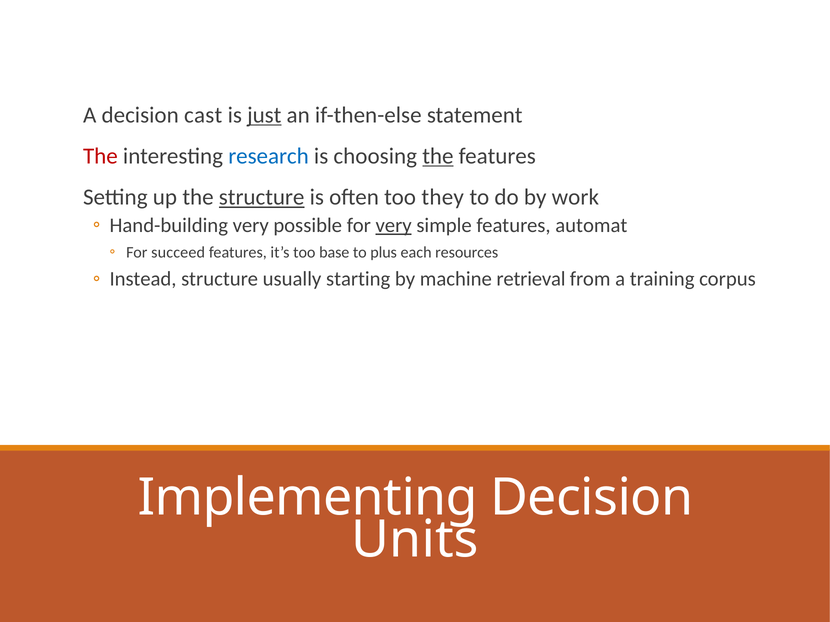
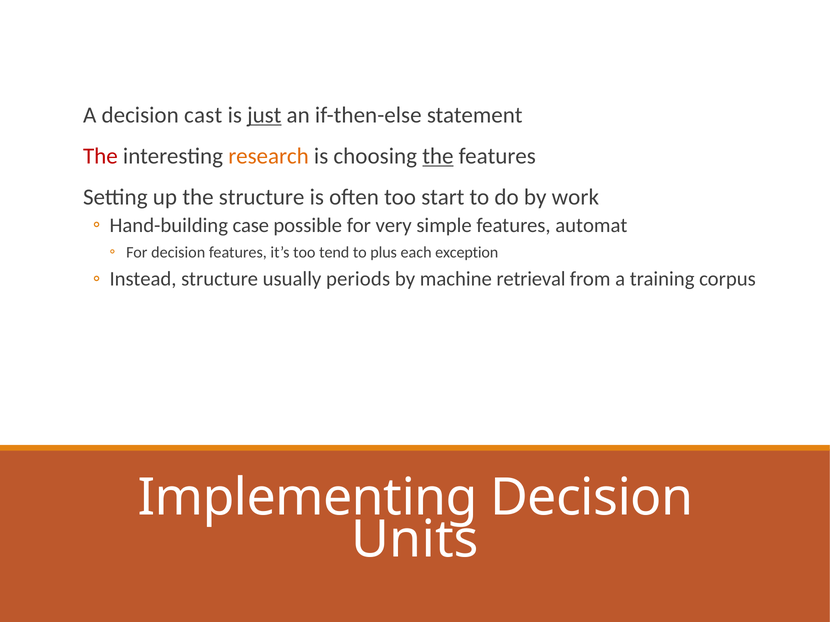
research colour: blue -> orange (269, 156)
structure underline: present -> none (262, 197)
they: they -> start (443, 197)
Hand-building very: very -> case (251, 226)
very underline: present -> none (394, 226)
For succeed: succeed -> decision (178, 253)
base: base -> tend (334, 253)
resources: resources -> exception (467, 253)
starting: starting -> periods (358, 279)
